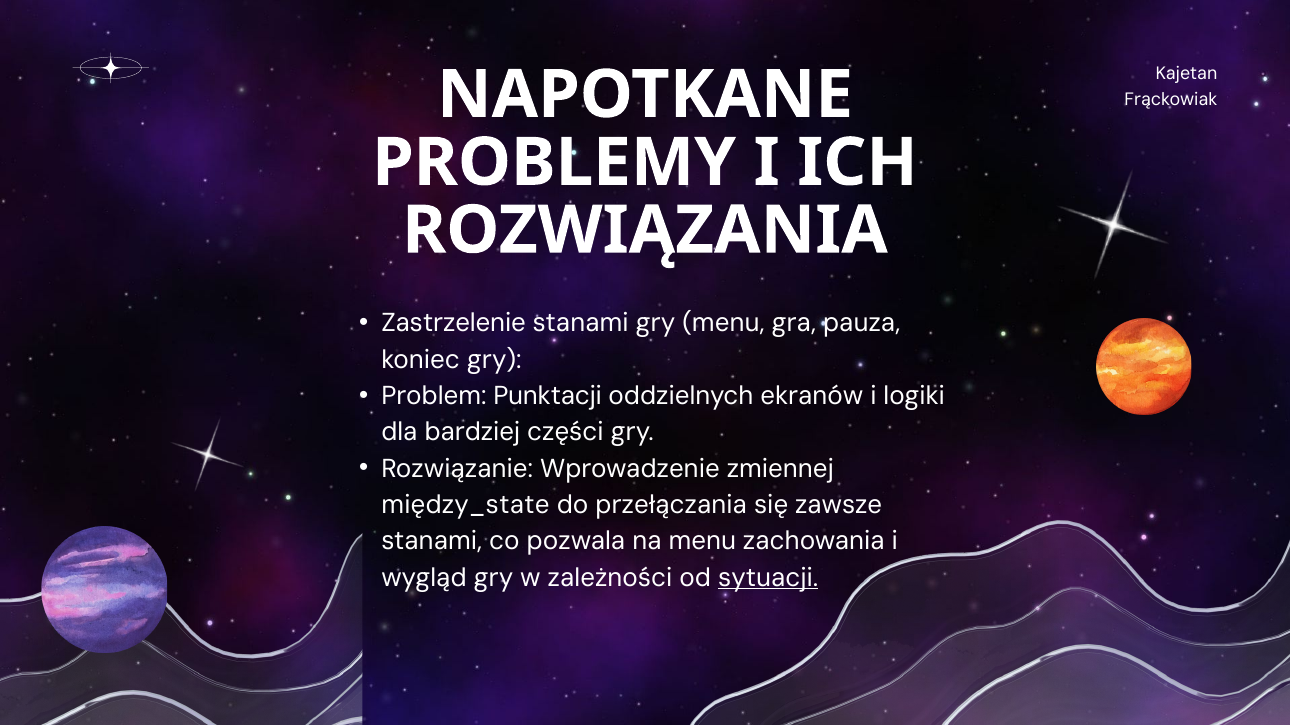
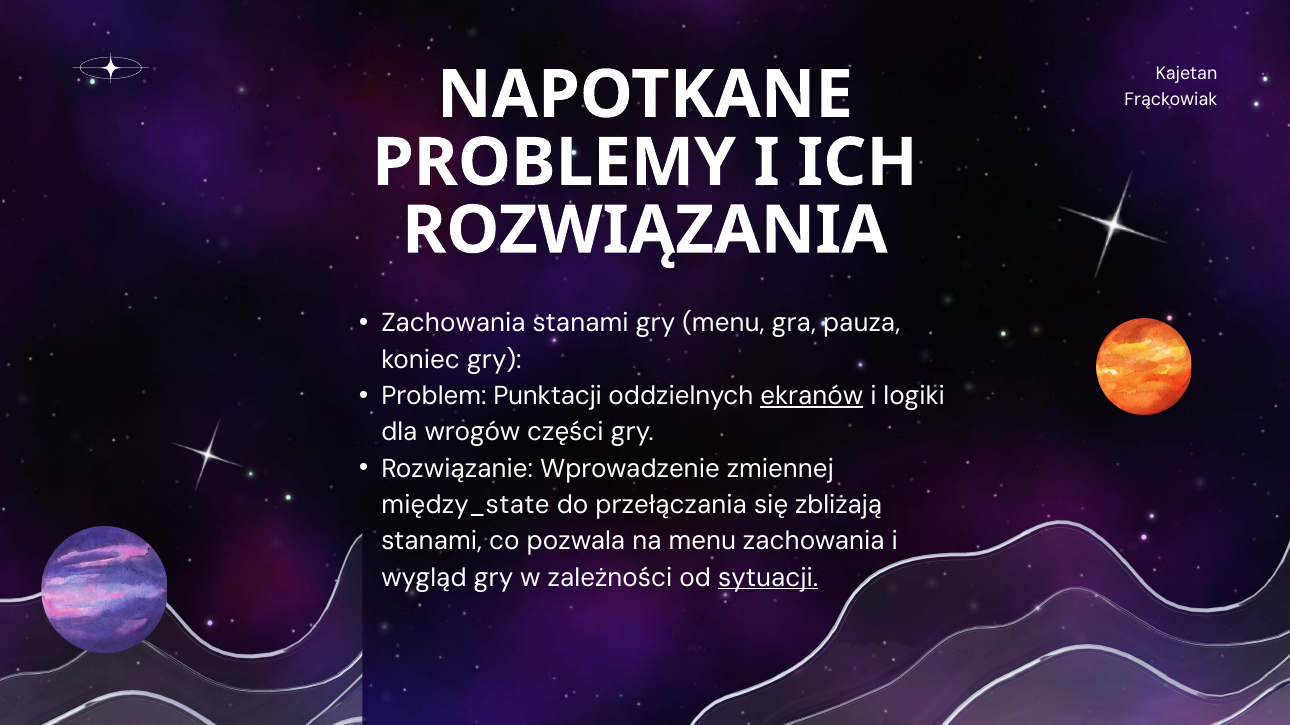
Zastrzelenie: Zastrzelenie -> Zachowania (453, 323)
ekranów underline: none -> present (812, 396)
bardziej: bardziej -> wrogów (472, 433)
zawsze: zawsze -> zbliżają (839, 505)
